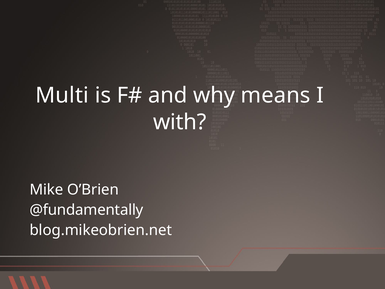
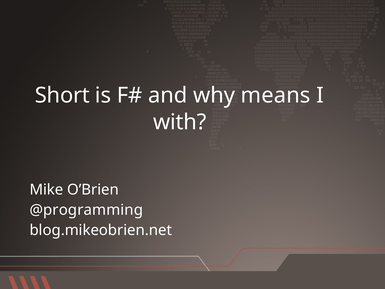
Multi: Multi -> Short (62, 95)
@fundamentally: @fundamentally -> @programming (86, 210)
